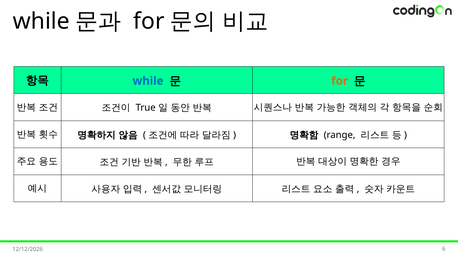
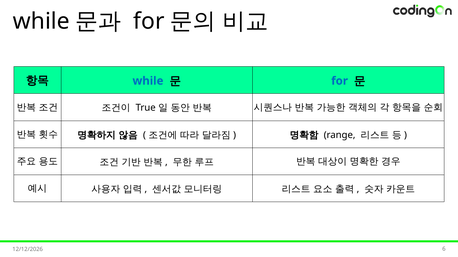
for colour: orange -> blue (340, 81)
